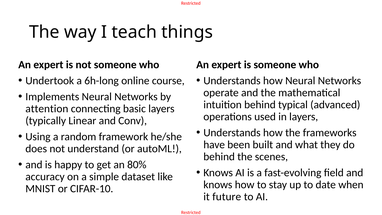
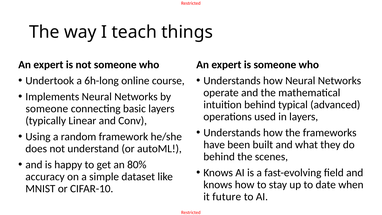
attention: attention -> someone (47, 109)
